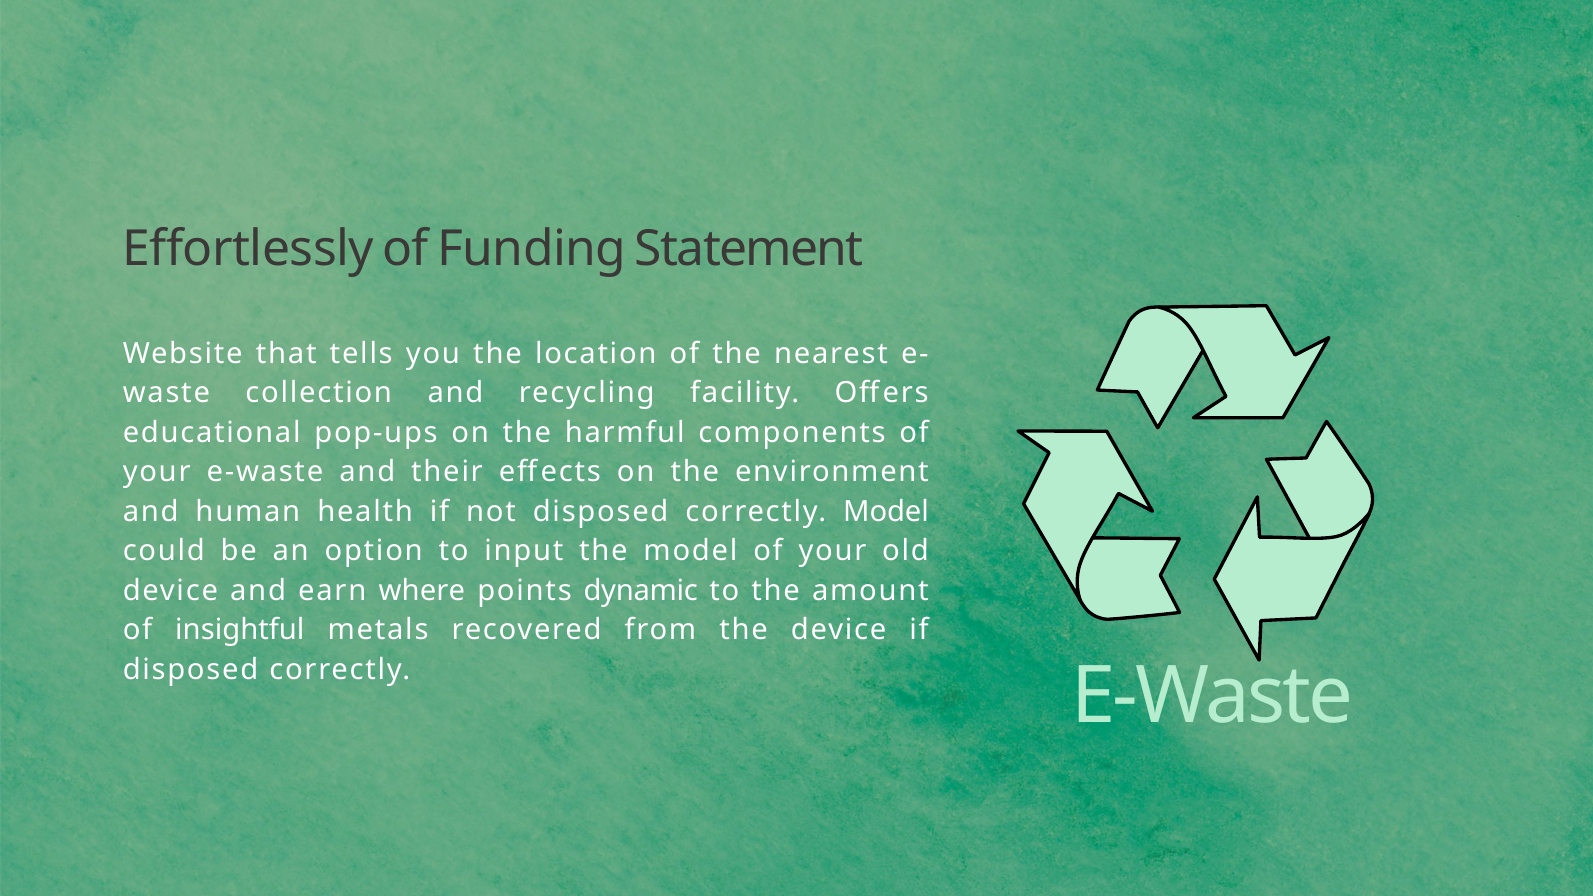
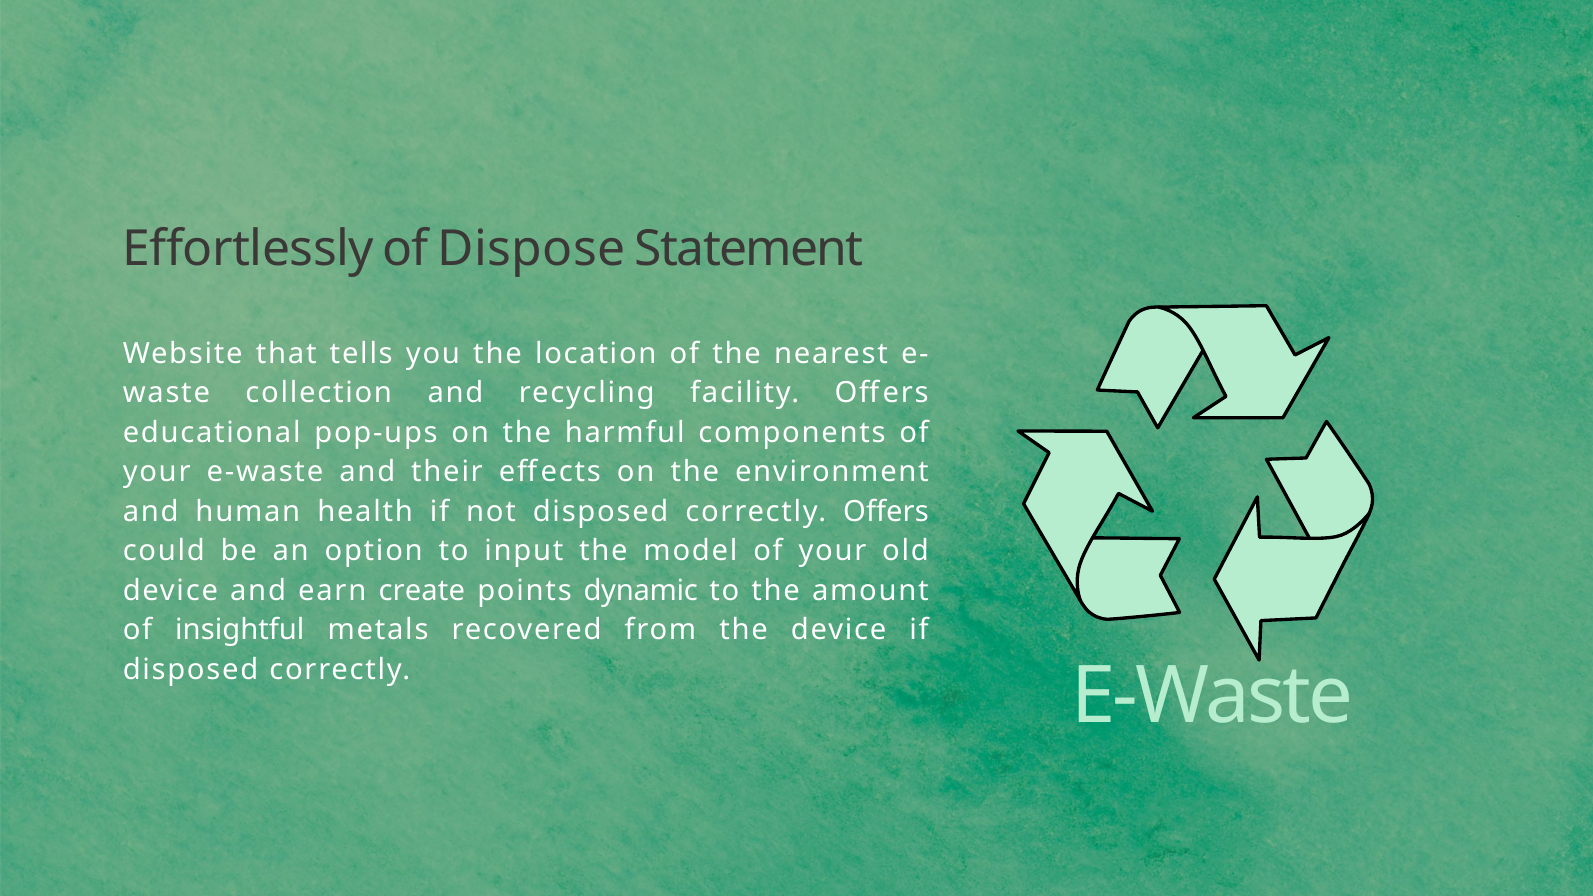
Funding: Funding -> Dispose (532, 250)
correctly Model: Model -> Offers (886, 512)
where: where -> create (422, 591)
